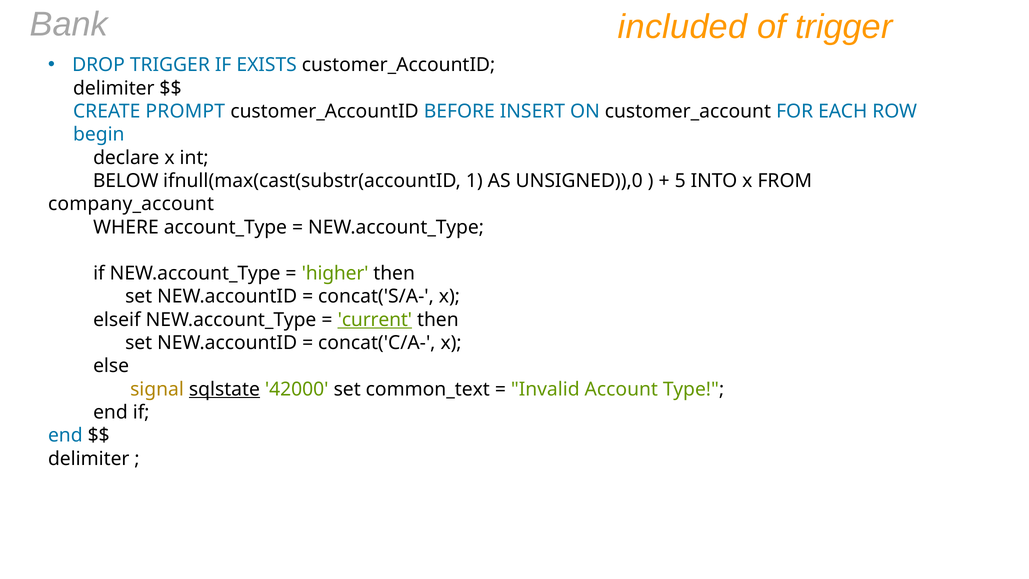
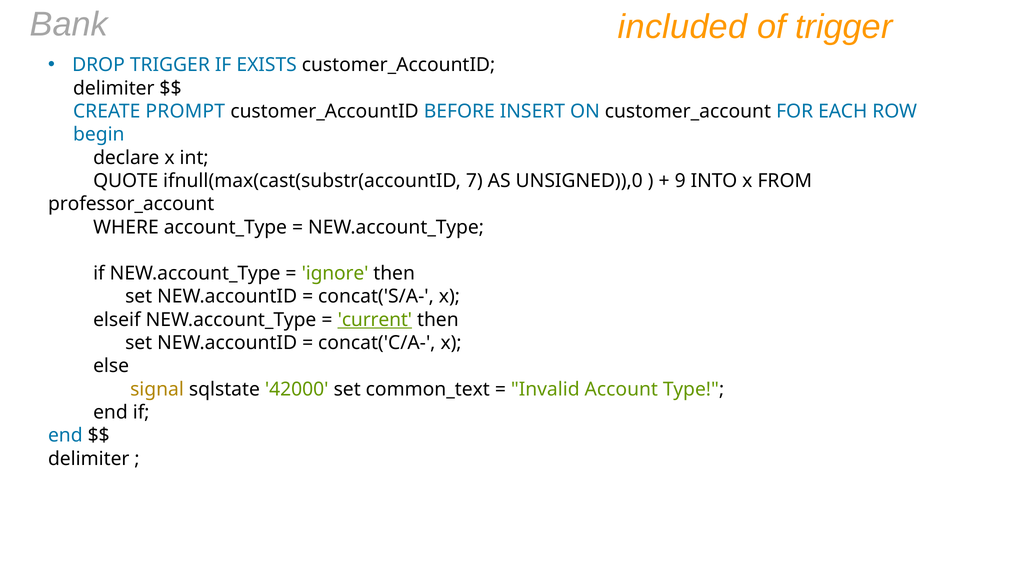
BELOW: BELOW -> QUOTE (126, 181)
1: 1 -> 7 (474, 181)
5: 5 -> 9 (680, 181)
company_account: company_account -> professor_account (131, 204)
higher: higher -> ignore (335, 273)
sqlstate underline: present -> none (224, 389)
